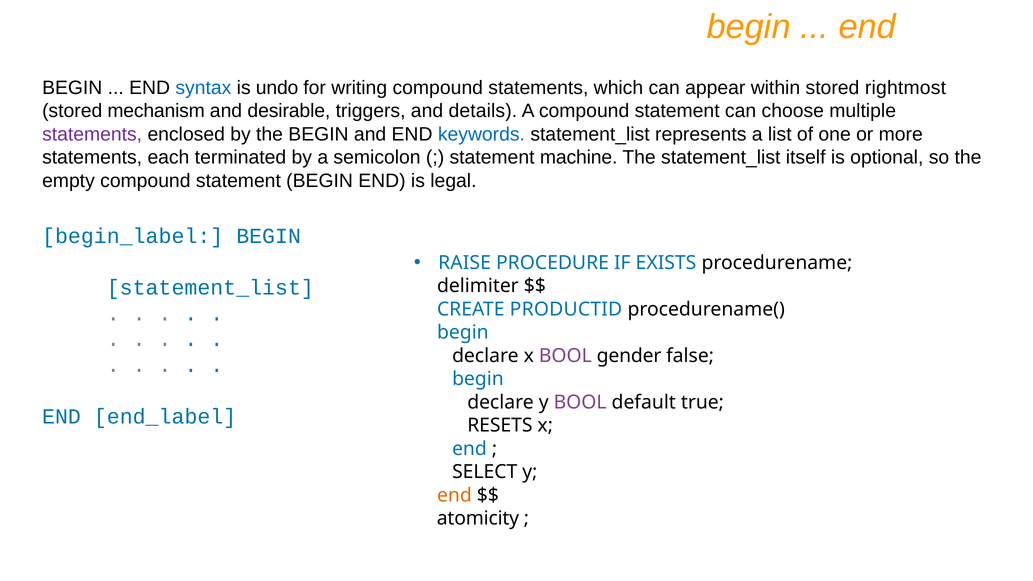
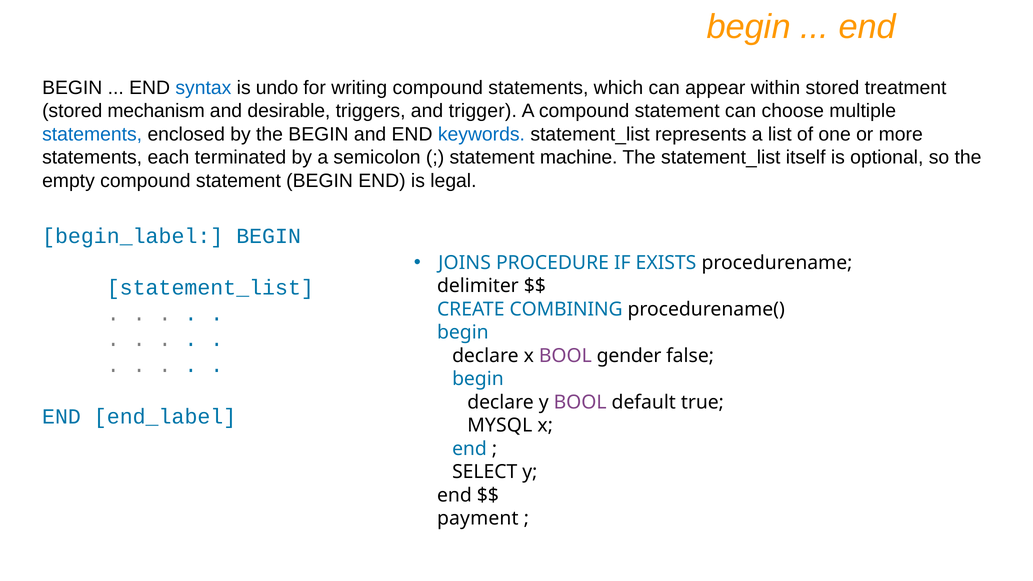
rightmost: rightmost -> treatment (906, 88)
details: details -> trigger (483, 111)
statements colour: purple -> blue (92, 134)
RAISE: RAISE -> JOINS (465, 263)
PRODUCTID: PRODUCTID -> COMBINING (566, 309)
RESETS: RESETS -> MYSQL (500, 425)
end colour: orange -> black (454, 495)
atomicity: atomicity -> payment (478, 518)
